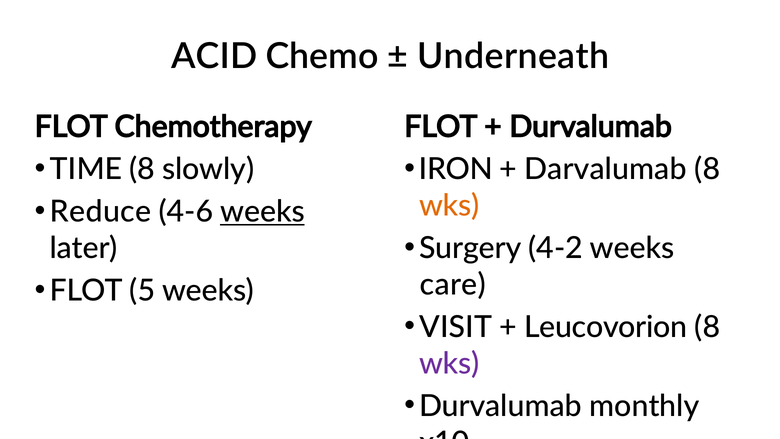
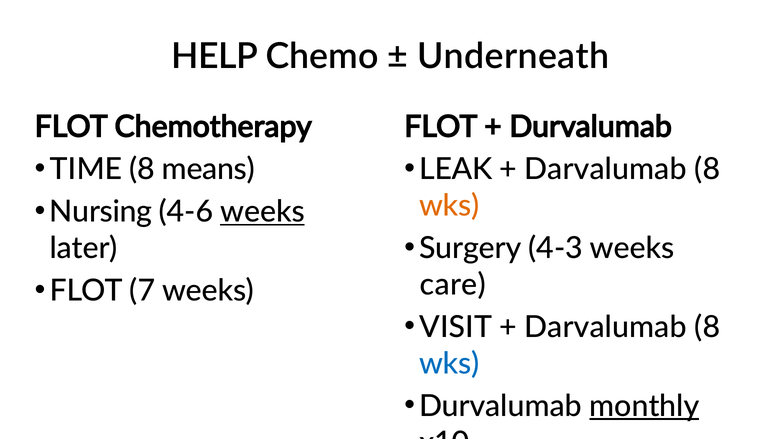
ACID: ACID -> HELP (215, 57)
slowly: slowly -> means (208, 169)
IRON: IRON -> LEAK (456, 169)
Reduce: Reduce -> Nursing (101, 212)
4-2: 4-2 -> 4-3 (556, 248)
5: 5 -> 7 (142, 291)
Leucovorion: Leucovorion -> Darvalumab (605, 327)
wks colour: purple -> blue (449, 363)
monthly underline: none -> present (644, 406)
